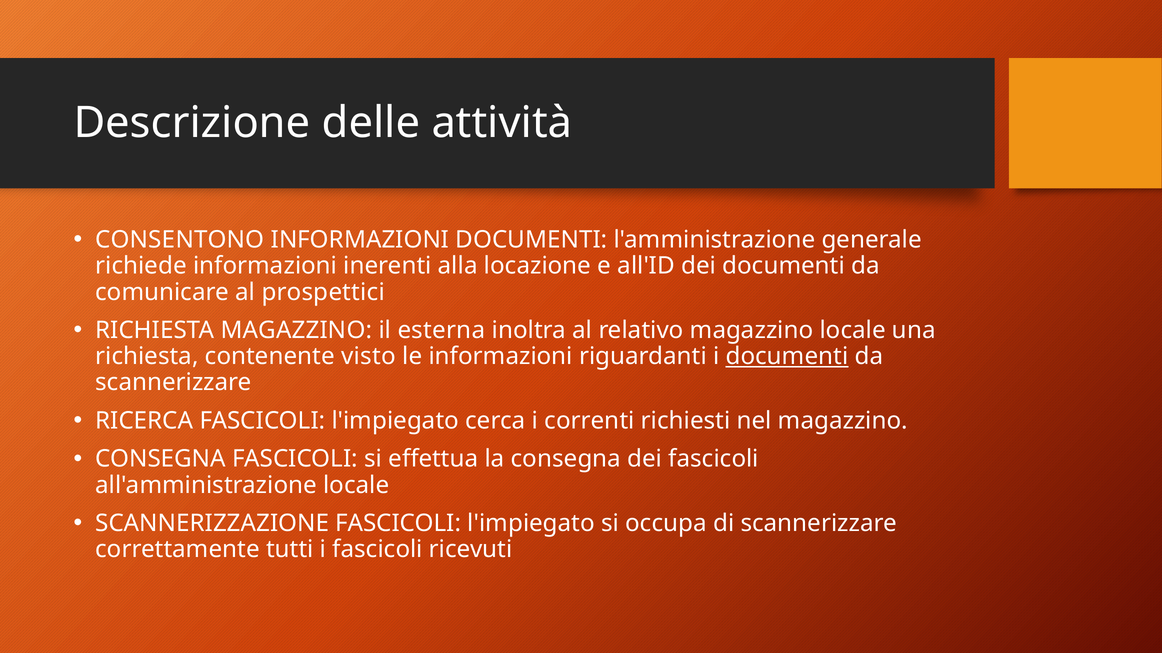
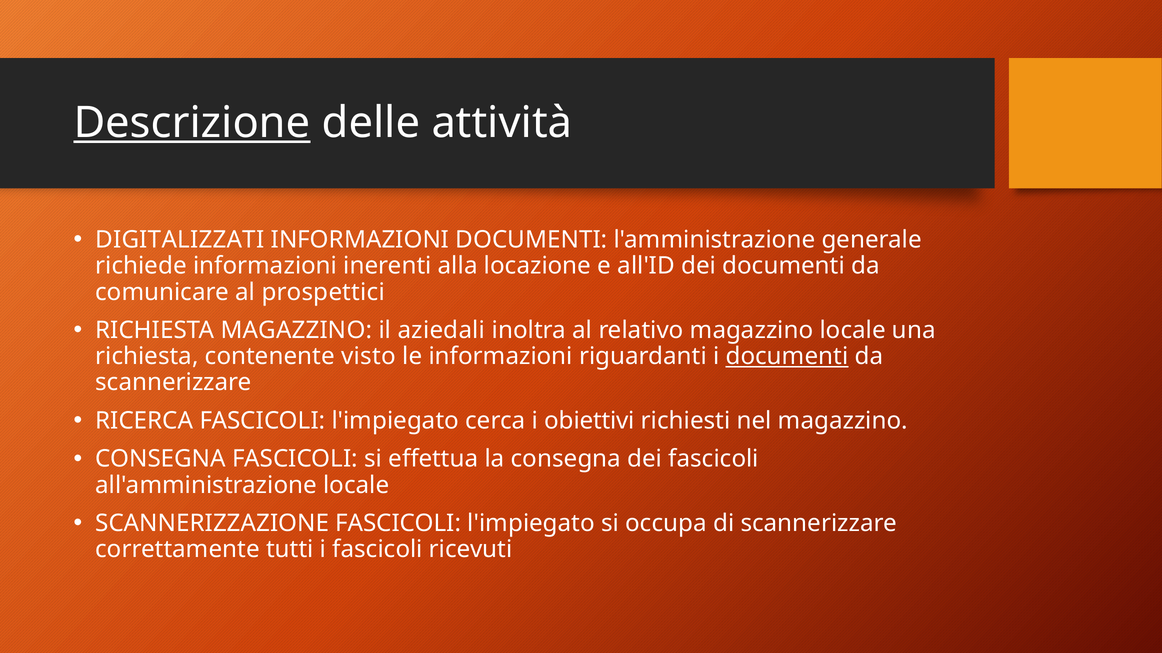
Descrizione underline: none -> present (192, 123)
CONSENTONO: CONSENTONO -> DIGITALIZZATI (180, 240)
esterna: esterna -> aziedali (441, 331)
correnti: correnti -> obiettivi (590, 421)
